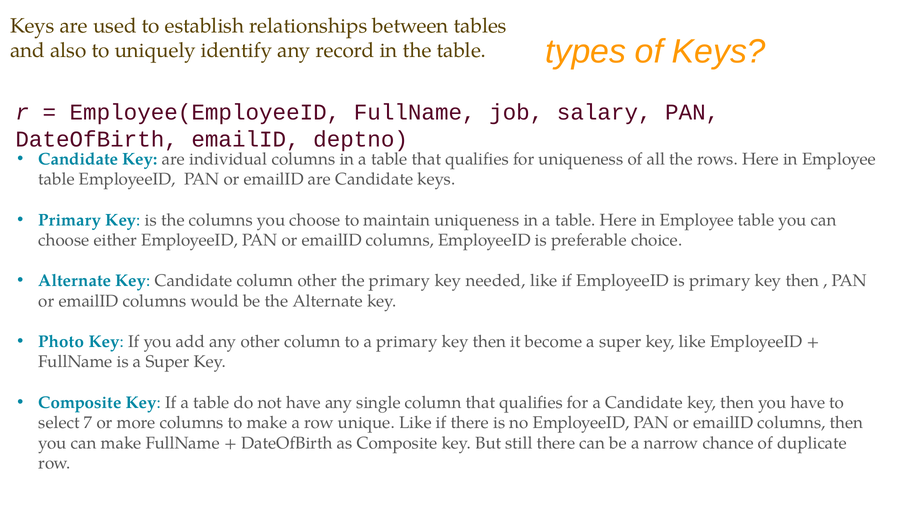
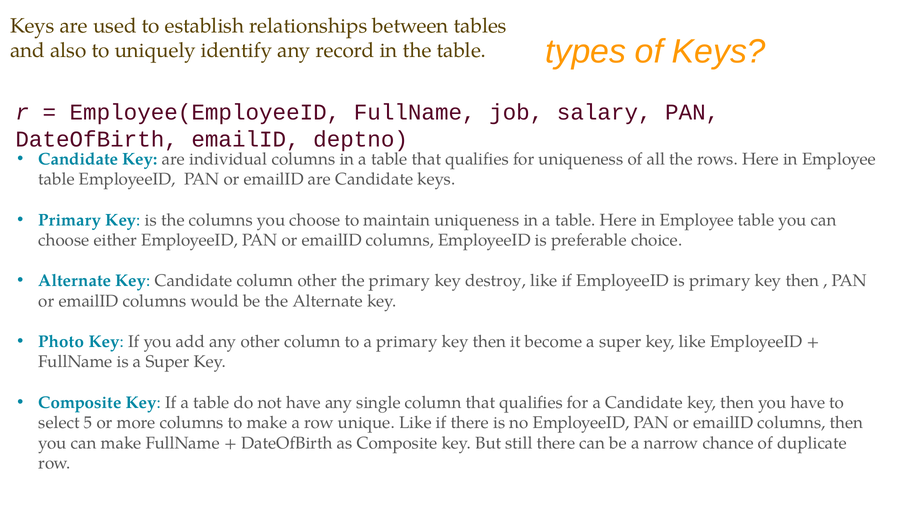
needed: needed -> destroy (496, 281)
7: 7 -> 5 (88, 423)
